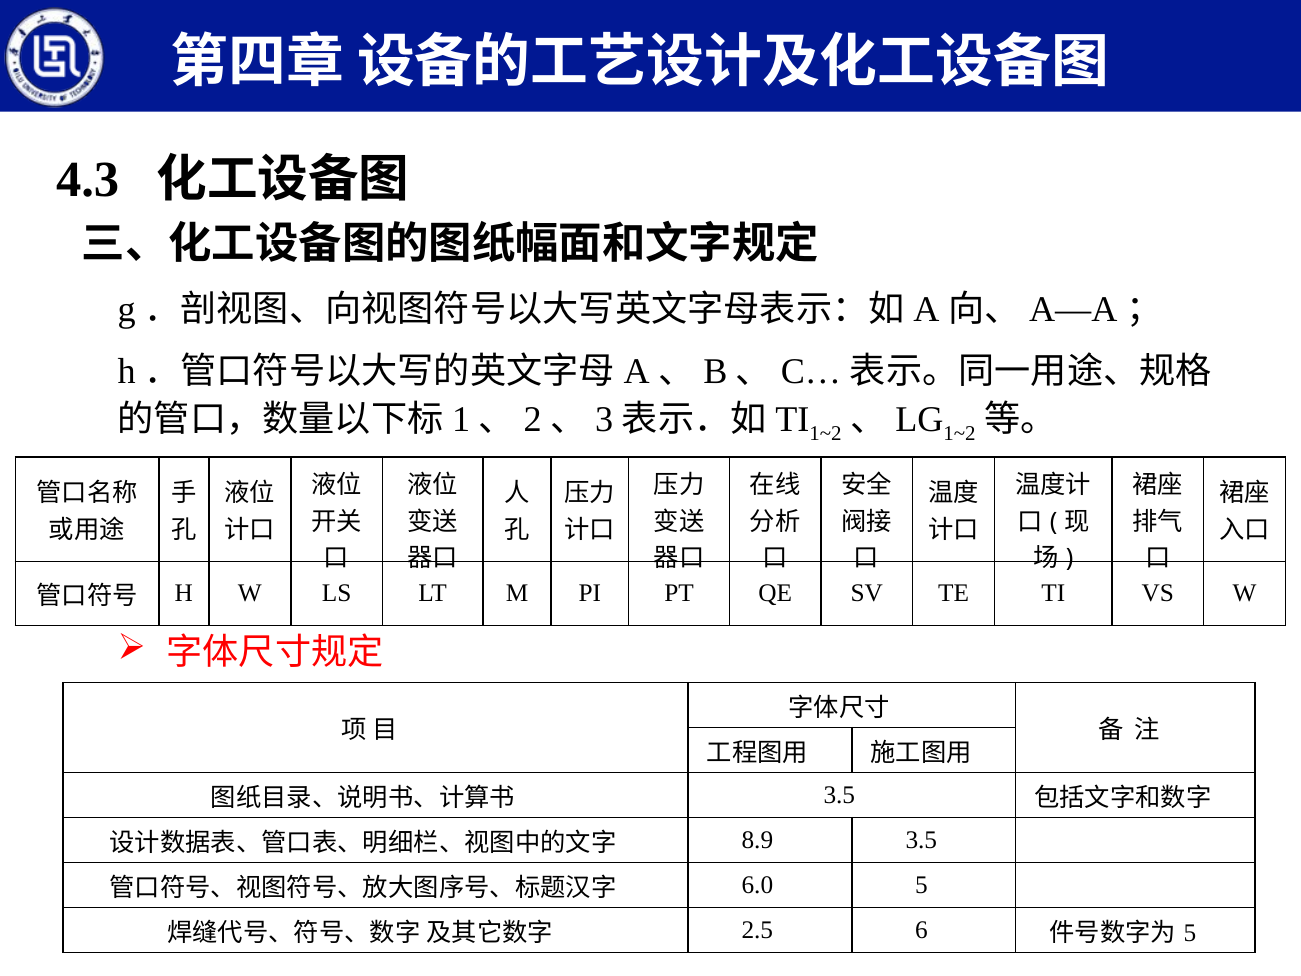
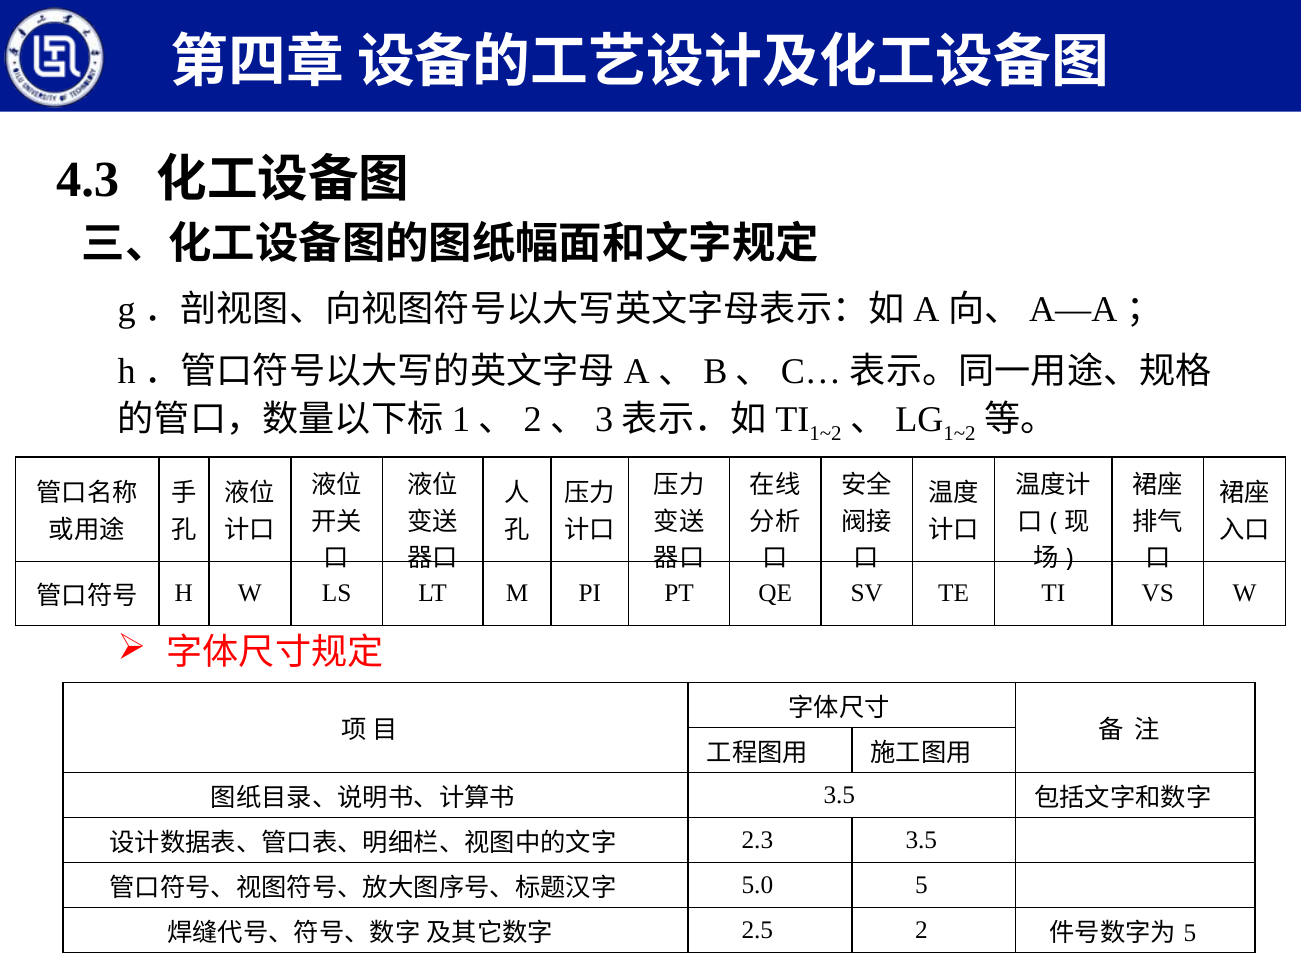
8.9: 8.9 -> 2.3 (757, 840)
6.0: 6.0 -> 5.0 (757, 885)
6: 6 -> 2 (921, 930)
